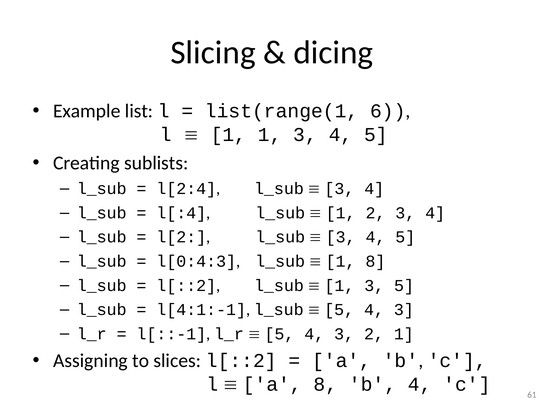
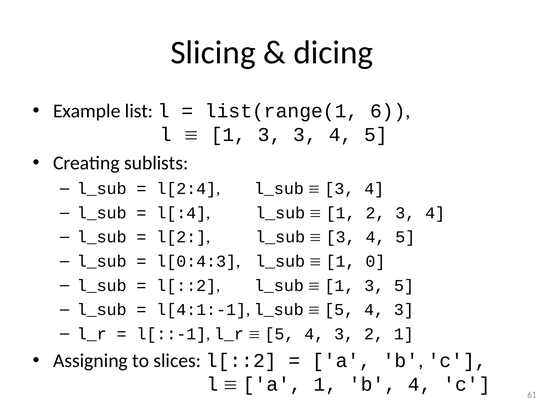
1: 1 -> 3 (270, 135)
1 8: 8 -> 0 (375, 261)
a 8: 8 -> 1 (325, 384)
